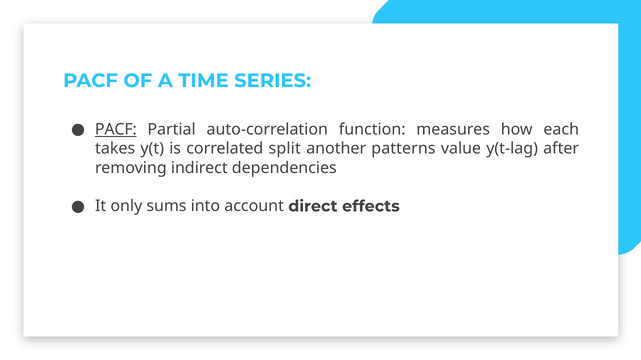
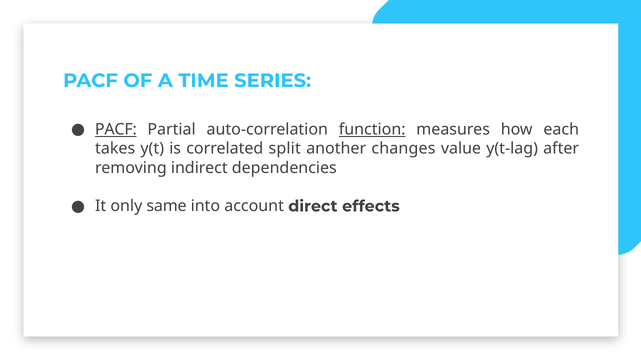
function underline: none -> present (372, 130)
patterns: patterns -> changes (403, 149)
sums: sums -> same (167, 207)
